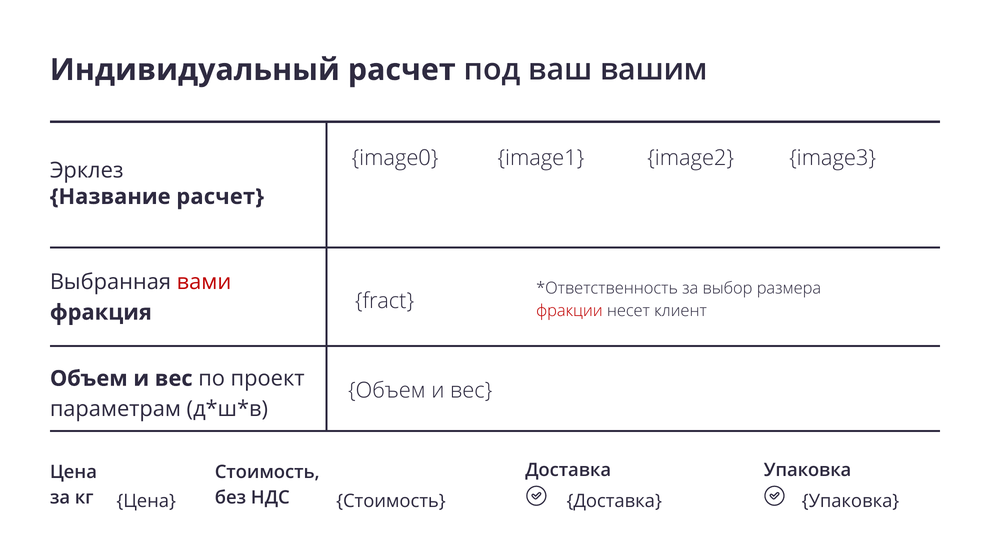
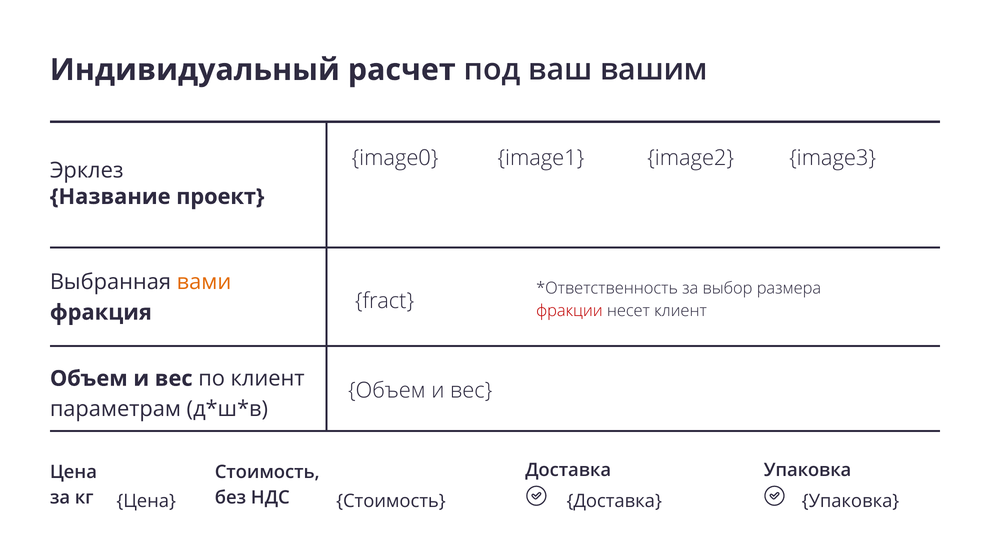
Название расчет: расчет -> проект (220, 197)
вами colour: red -> orange (204, 282)
по проект: проект -> клиент (268, 378)
